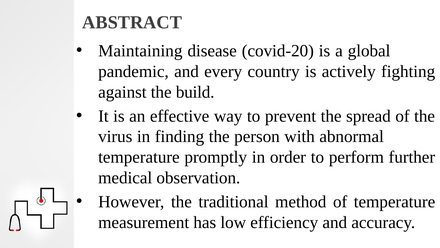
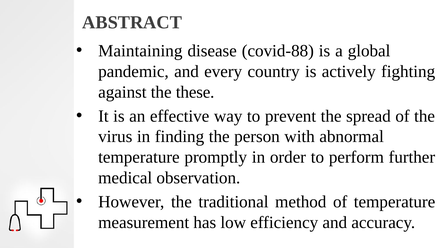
covid-20: covid-20 -> covid-88 (278, 51)
build: build -> these (195, 92)
